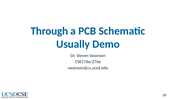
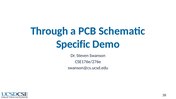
Usually: Usually -> Specific (73, 44)
